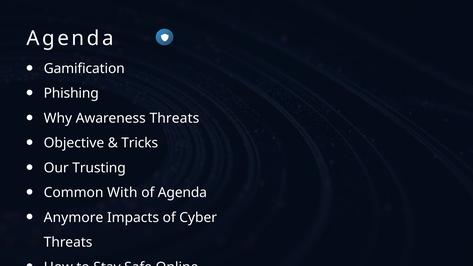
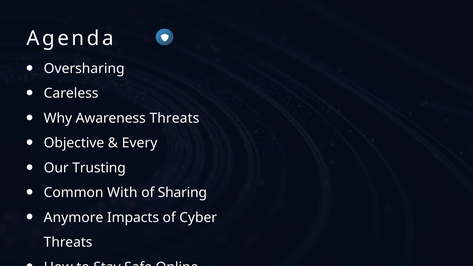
Gamification: Gamification -> Oversharing (84, 69)
Phishing: Phishing -> Careless (71, 93)
Tricks: Tricks -> Every (140, 143)
of Agenda: Agenda -> Sharing (182, 193)
